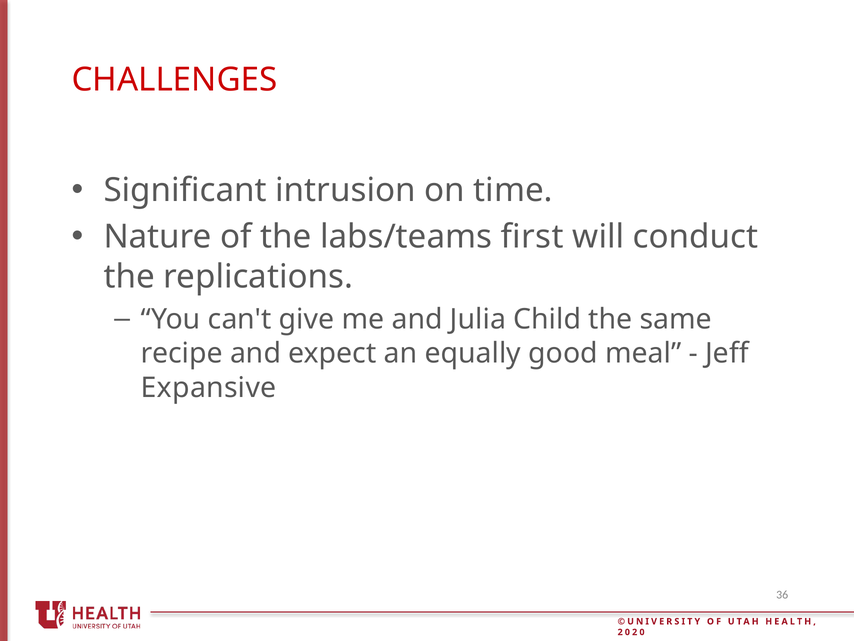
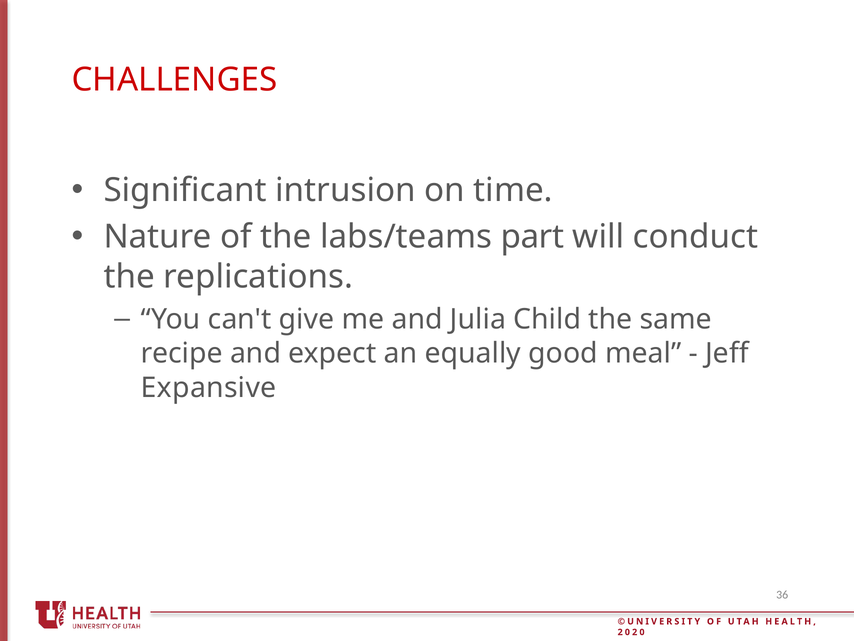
first: first -> part (532, 237)
